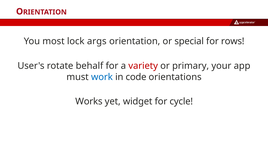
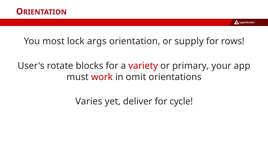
special: special -> supply (189, 41)
behalf: behalf -> blocks (90, 66)
work colour: blue -> red (102, 77)
code: code -> omit (136, 77)
Works: Works -> Varies (89, 101)
widget: widget -> deliver (138, 101)
